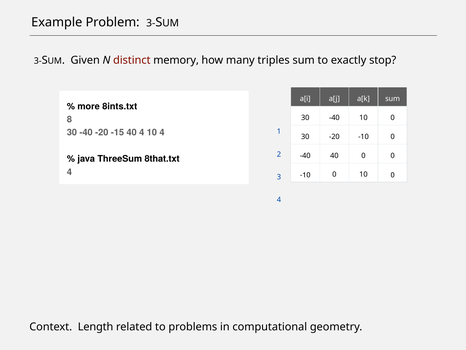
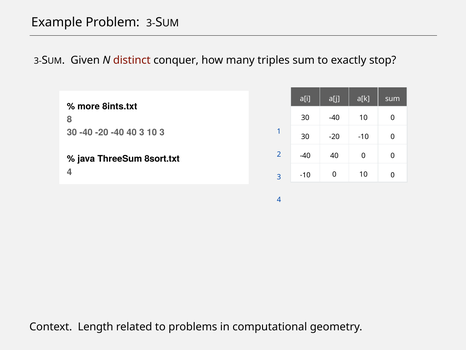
memory: memory -> conquer (176, 60)
-20 -15: -15 -> -40 (117, 132)
40 4: 4 -> 3 (142, 132)
10 4: 4 -> 3 (162, 132)
8that.txt: 8that.txt -> 8sort.txt (162, 159)
